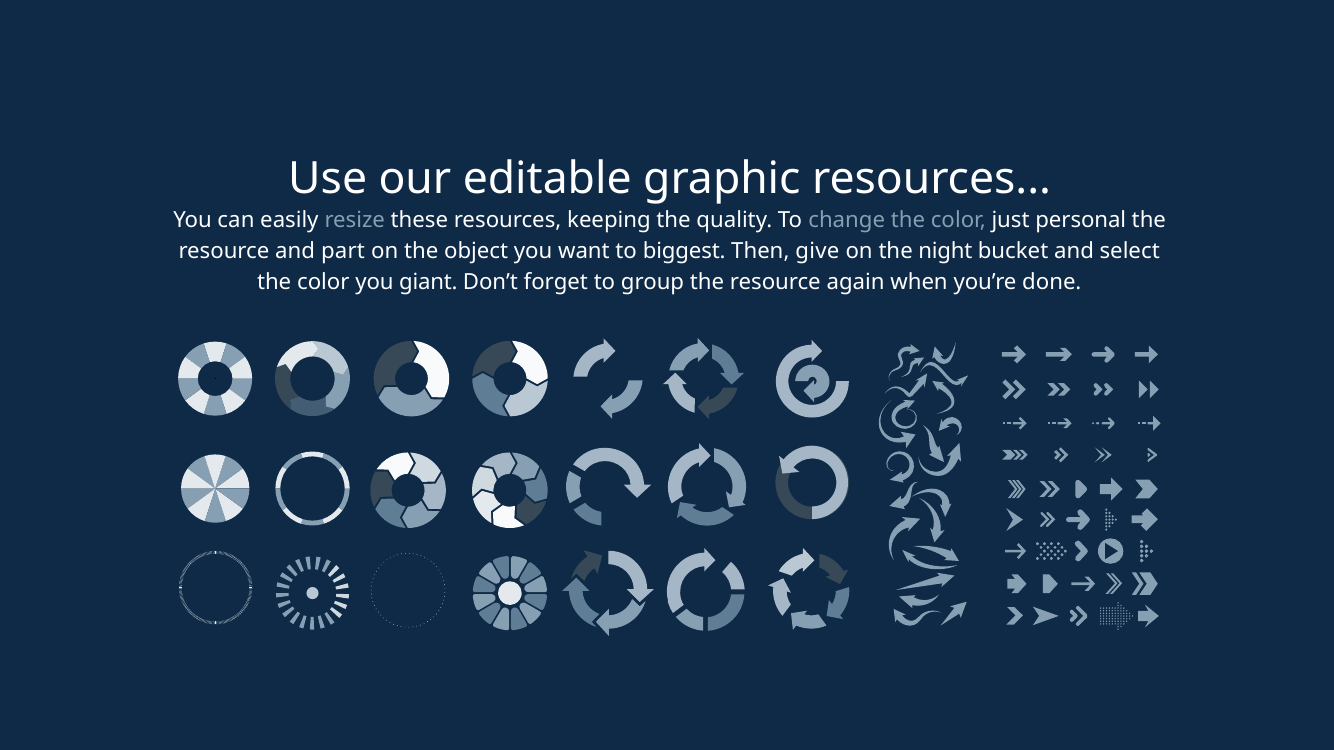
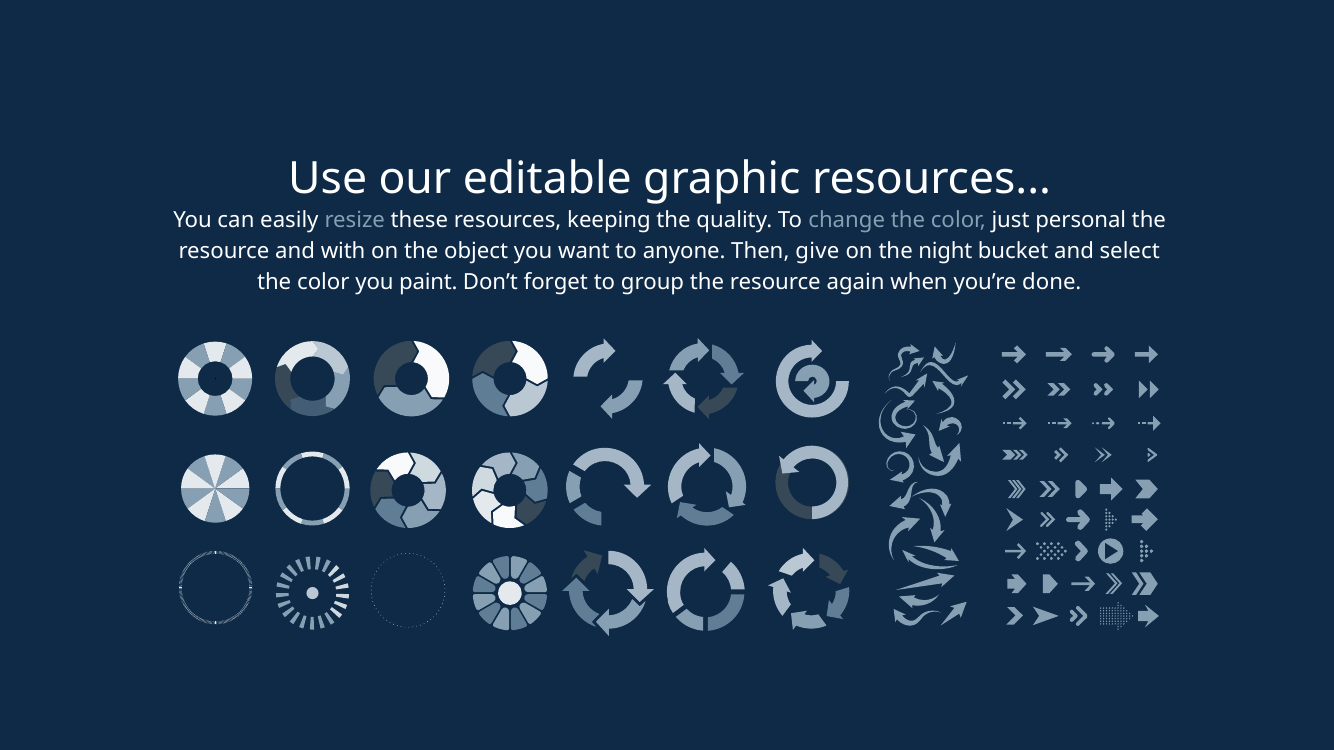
part: part -> with (343, 251)
biggest: biggest -> anyone (684, 251)
giant: giant -> paint (428, 282)
